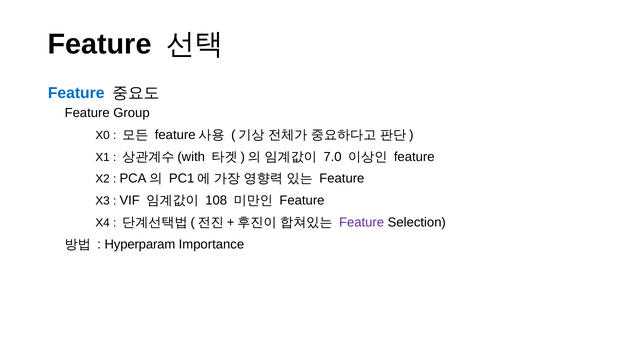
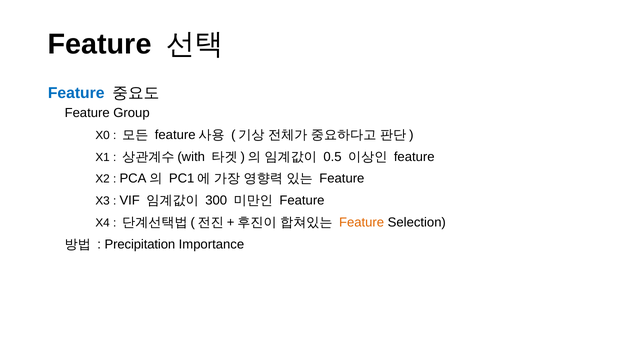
7.0: 7.0 -> 0.5 (332, 157)
108: 108 -> 300 (216, 200)
Feature colour: purple -> orange (362, 222)
Hyperparam: Hyperparam -> Precipitation (140, 244)
